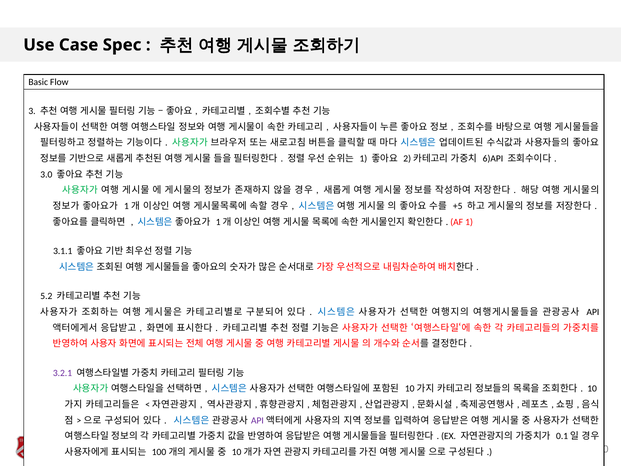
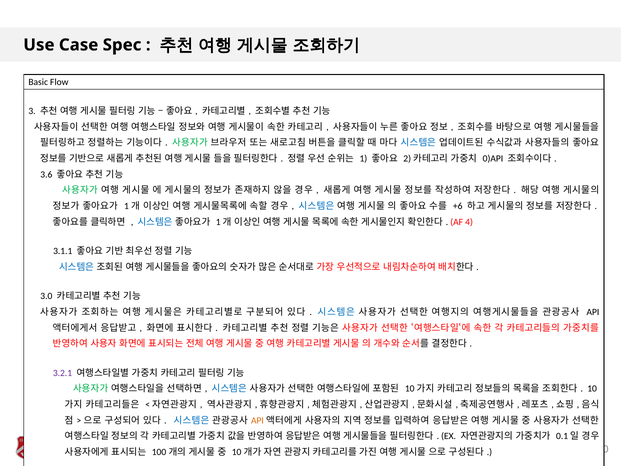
6)API: 6)API -> 0)API (493, 158)
3.0: 3.0 -> 3.6 (46, 174)
+5: +5 -> +6 (458, 206)
AF 1: 1 -> 4 (469, 222)
5.2: 5.2 -> 3.0 (46, 296)
API colour: purple -> orange (257, 420)
